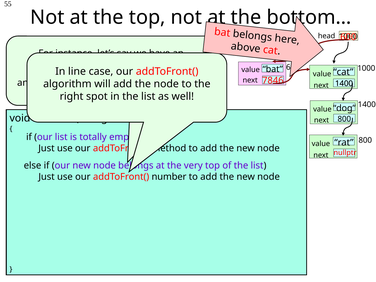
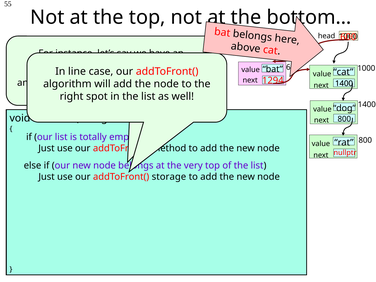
7846: 7846 -> 1294 (273, 80)
number: number -> storage (169, 177)
